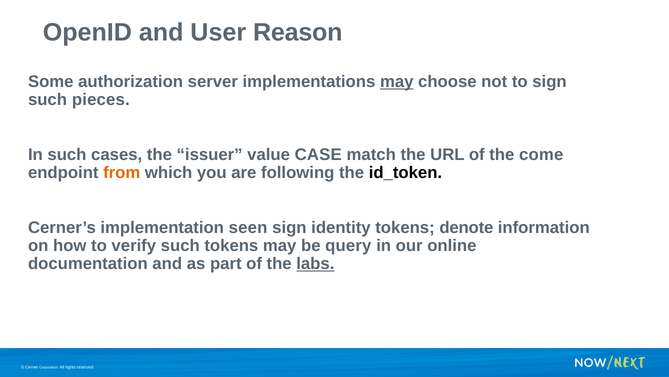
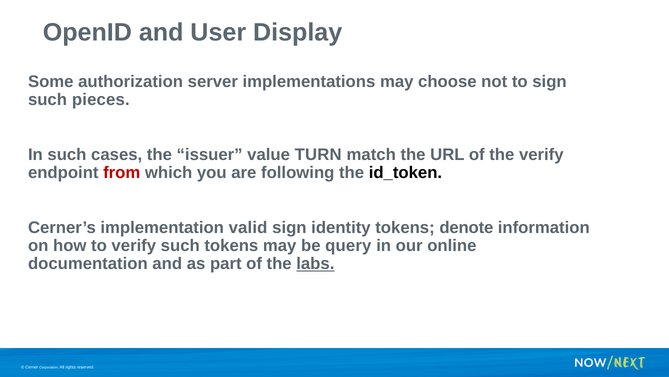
Reason: Reason -> Display (298, 32)
may underline: present -> none (397, 82)
CASE: CASE -> TURN (318, 154)
the come: come -> verify (541, 154)
from colour: orange -> red (122, 172)
seen: seen -> valid (248, 227)
